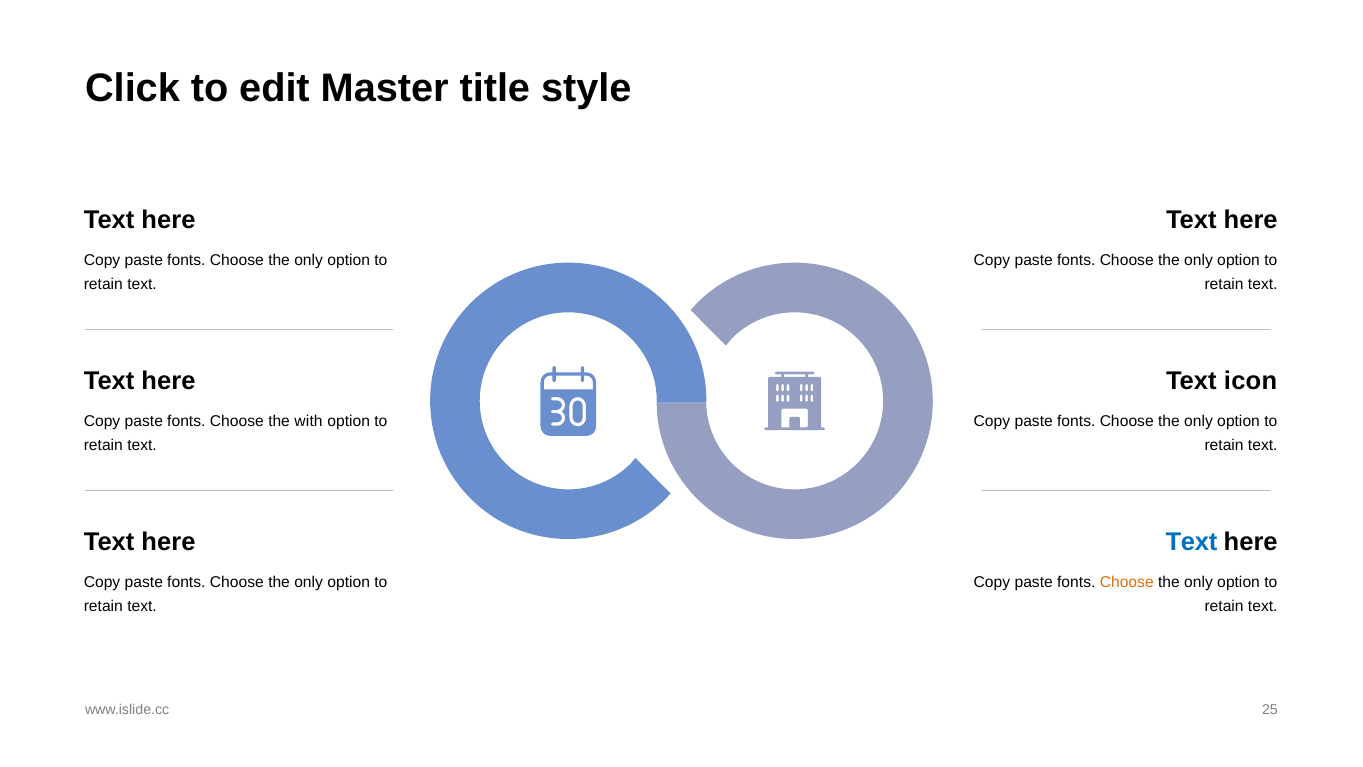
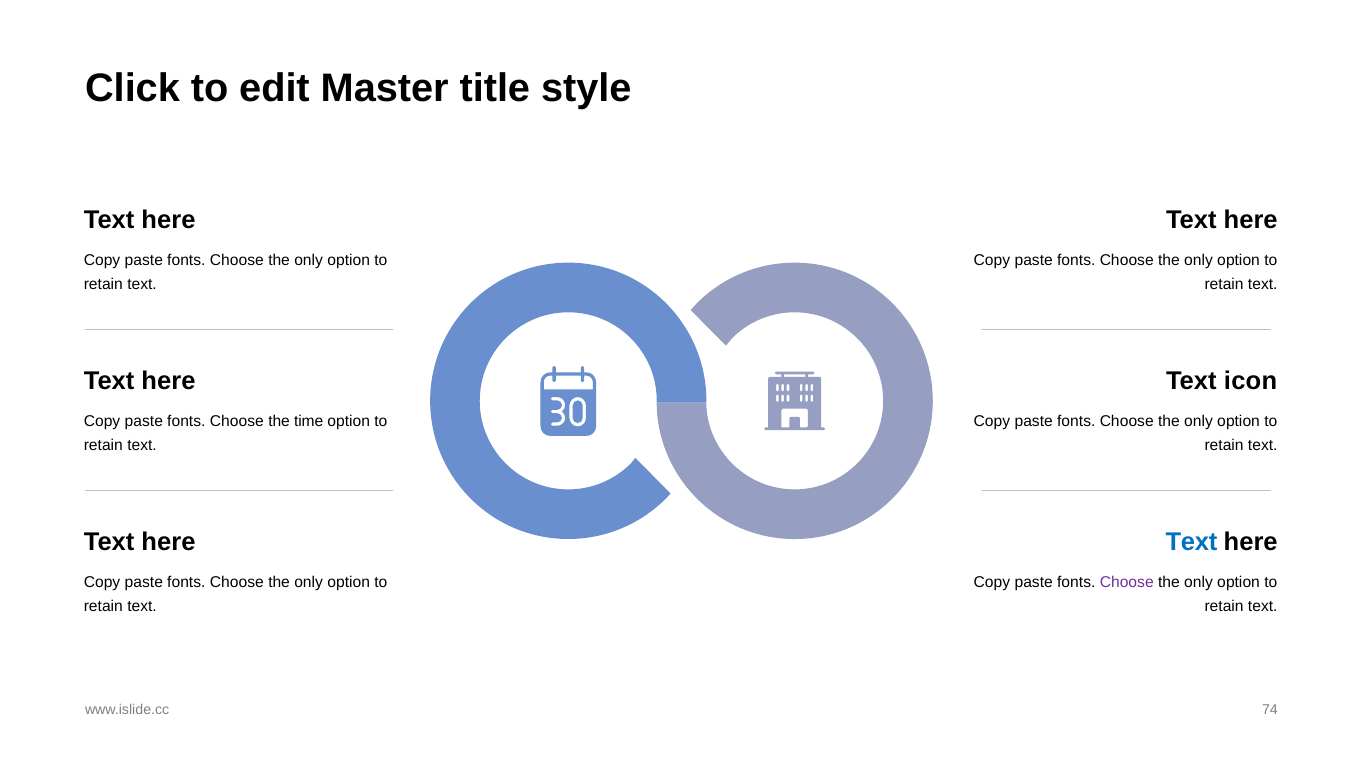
with: with -> time (309, 421)
Choose colour: orange -> purple (1127, 582)
25: 25 -> 74 (1270, 710)
